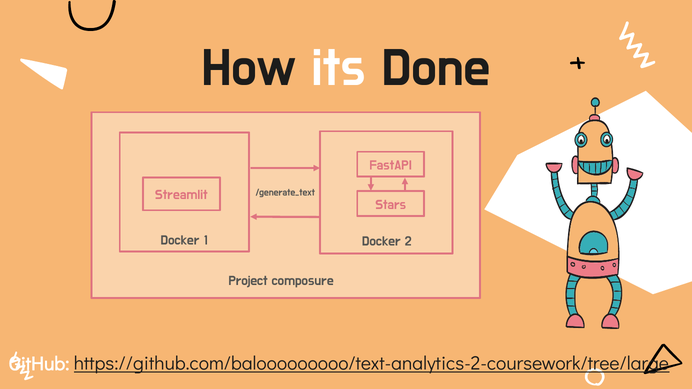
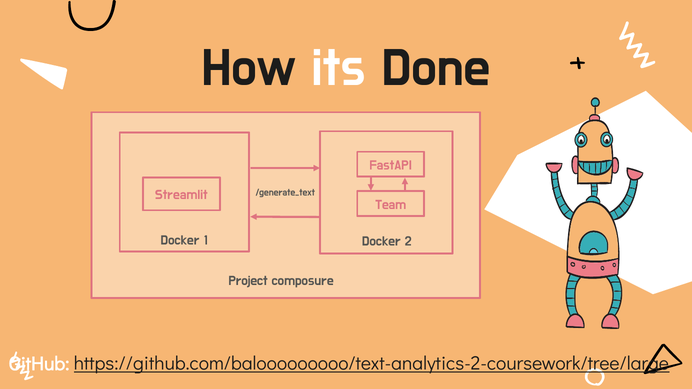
Stars: Stars -> Team (391, 205)
